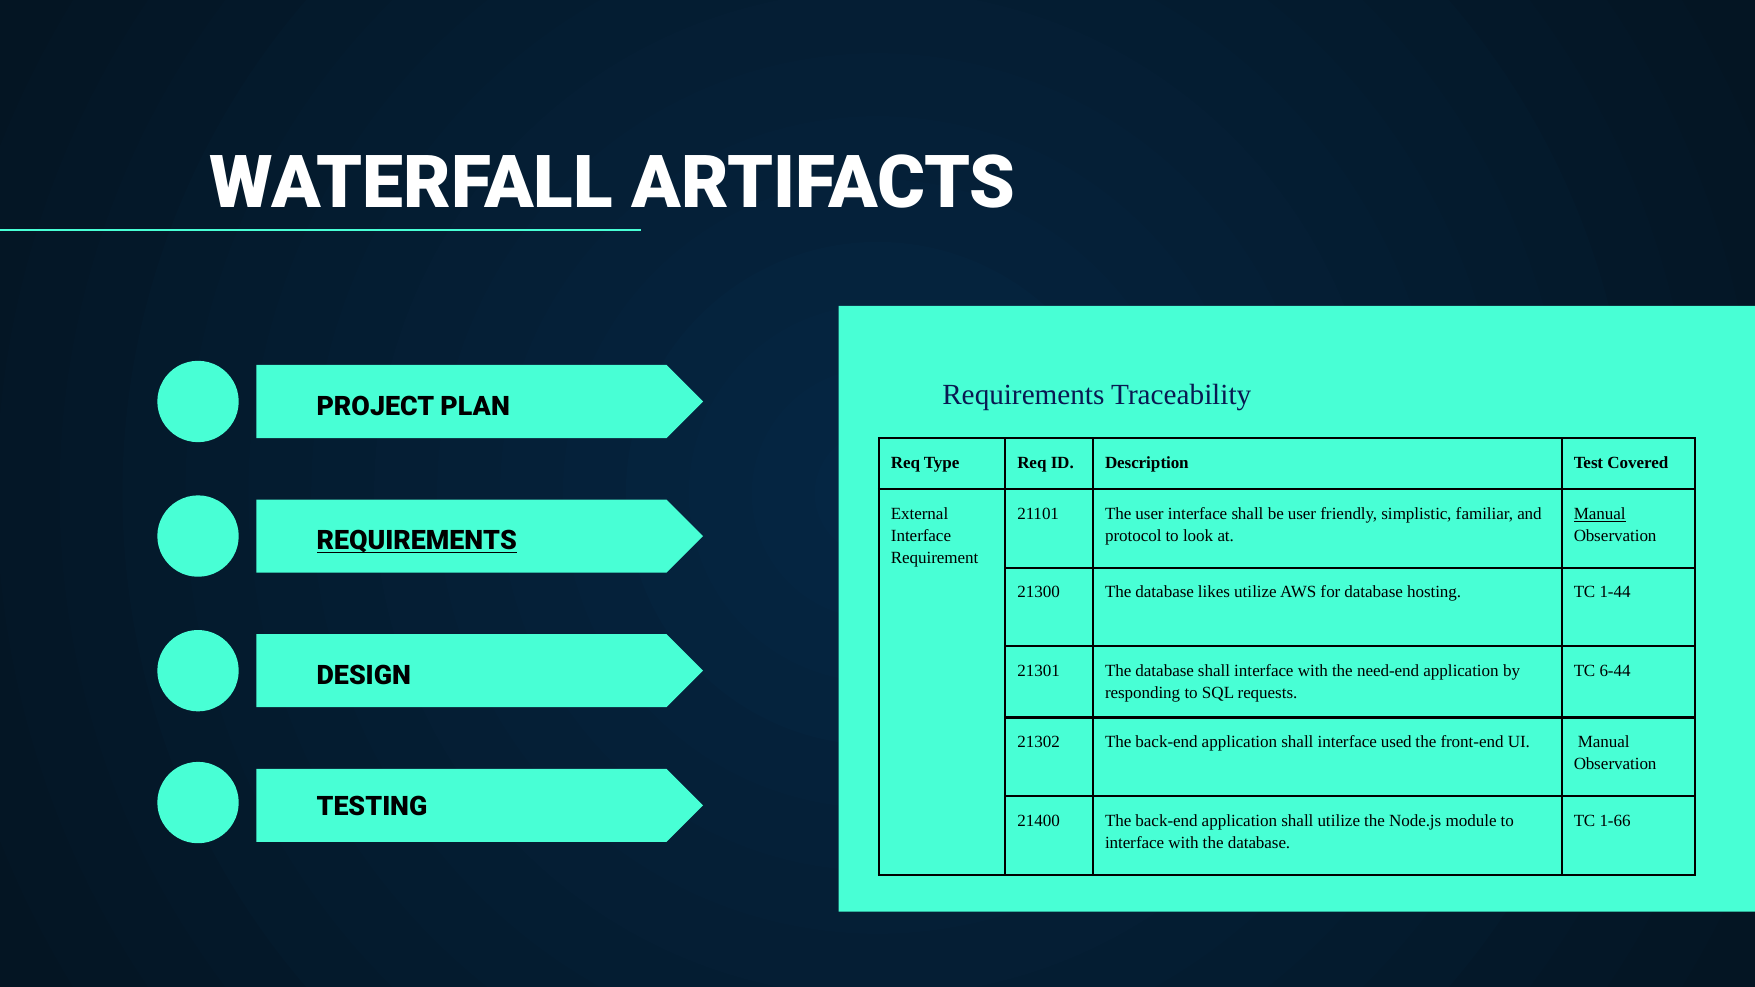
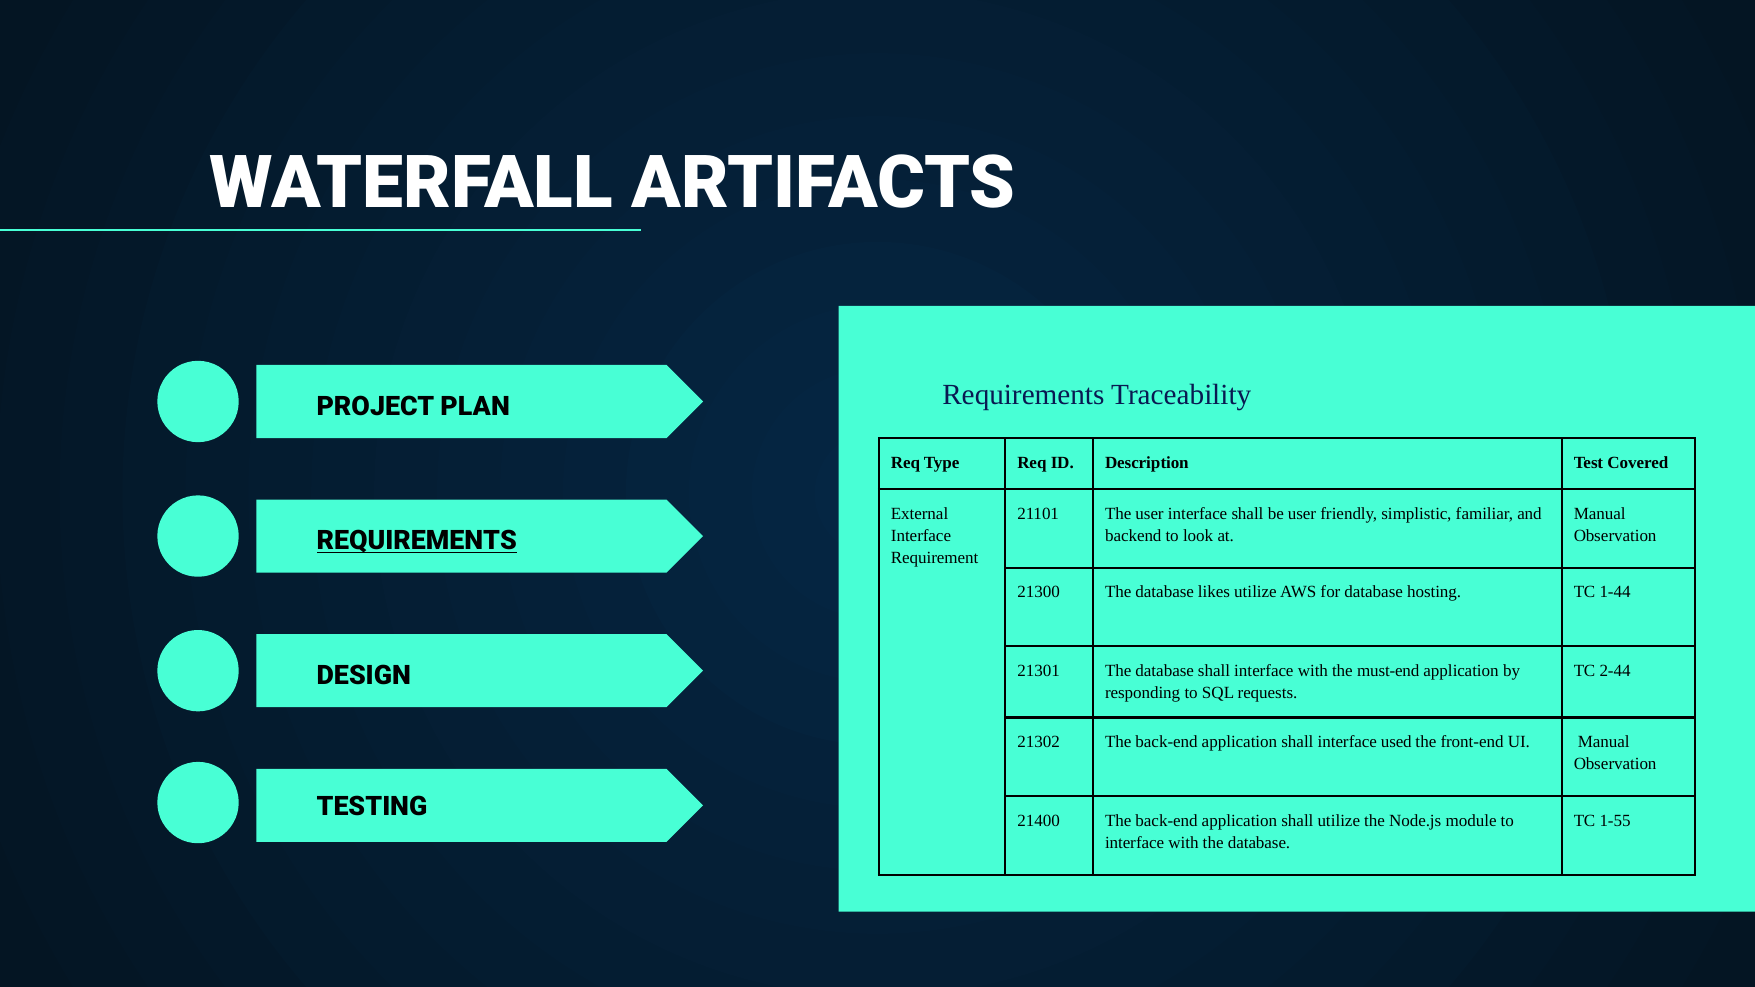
Manual underline: present -> none (1600, 514)
protocol: protocol -> backend (1133, 536)
need-end: need-end -> must-end (1388, 671)
6-44: 6-44 -> 2-44 (1615, 671)
1-66: 1-66 -> 1-55 (1615, 821)
